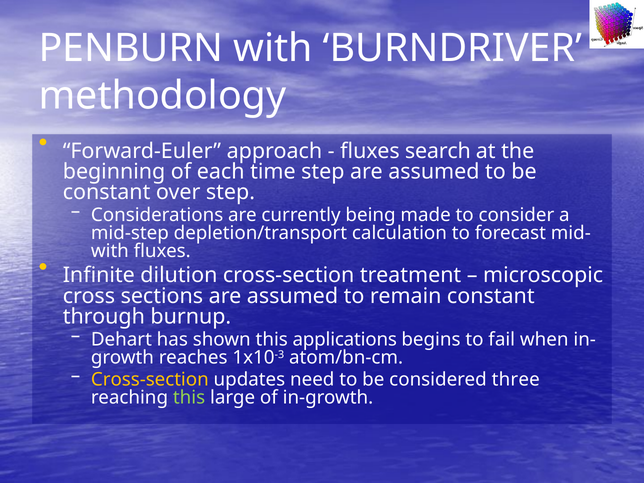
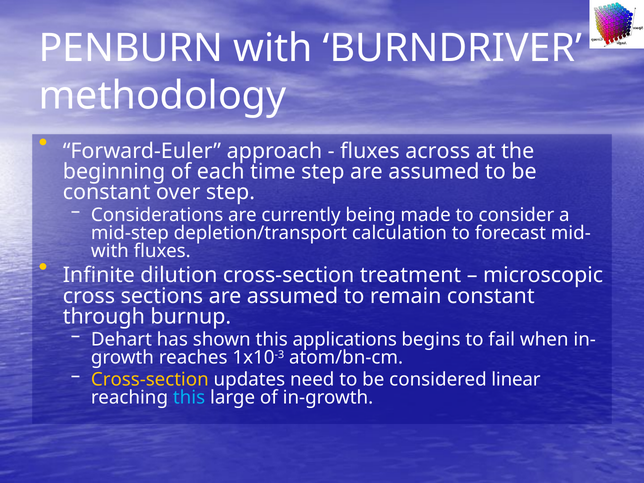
search: search -> across (438, 151)
three: three -> linear (516, 380)
this colour: light green -> light blue (189, 398)
